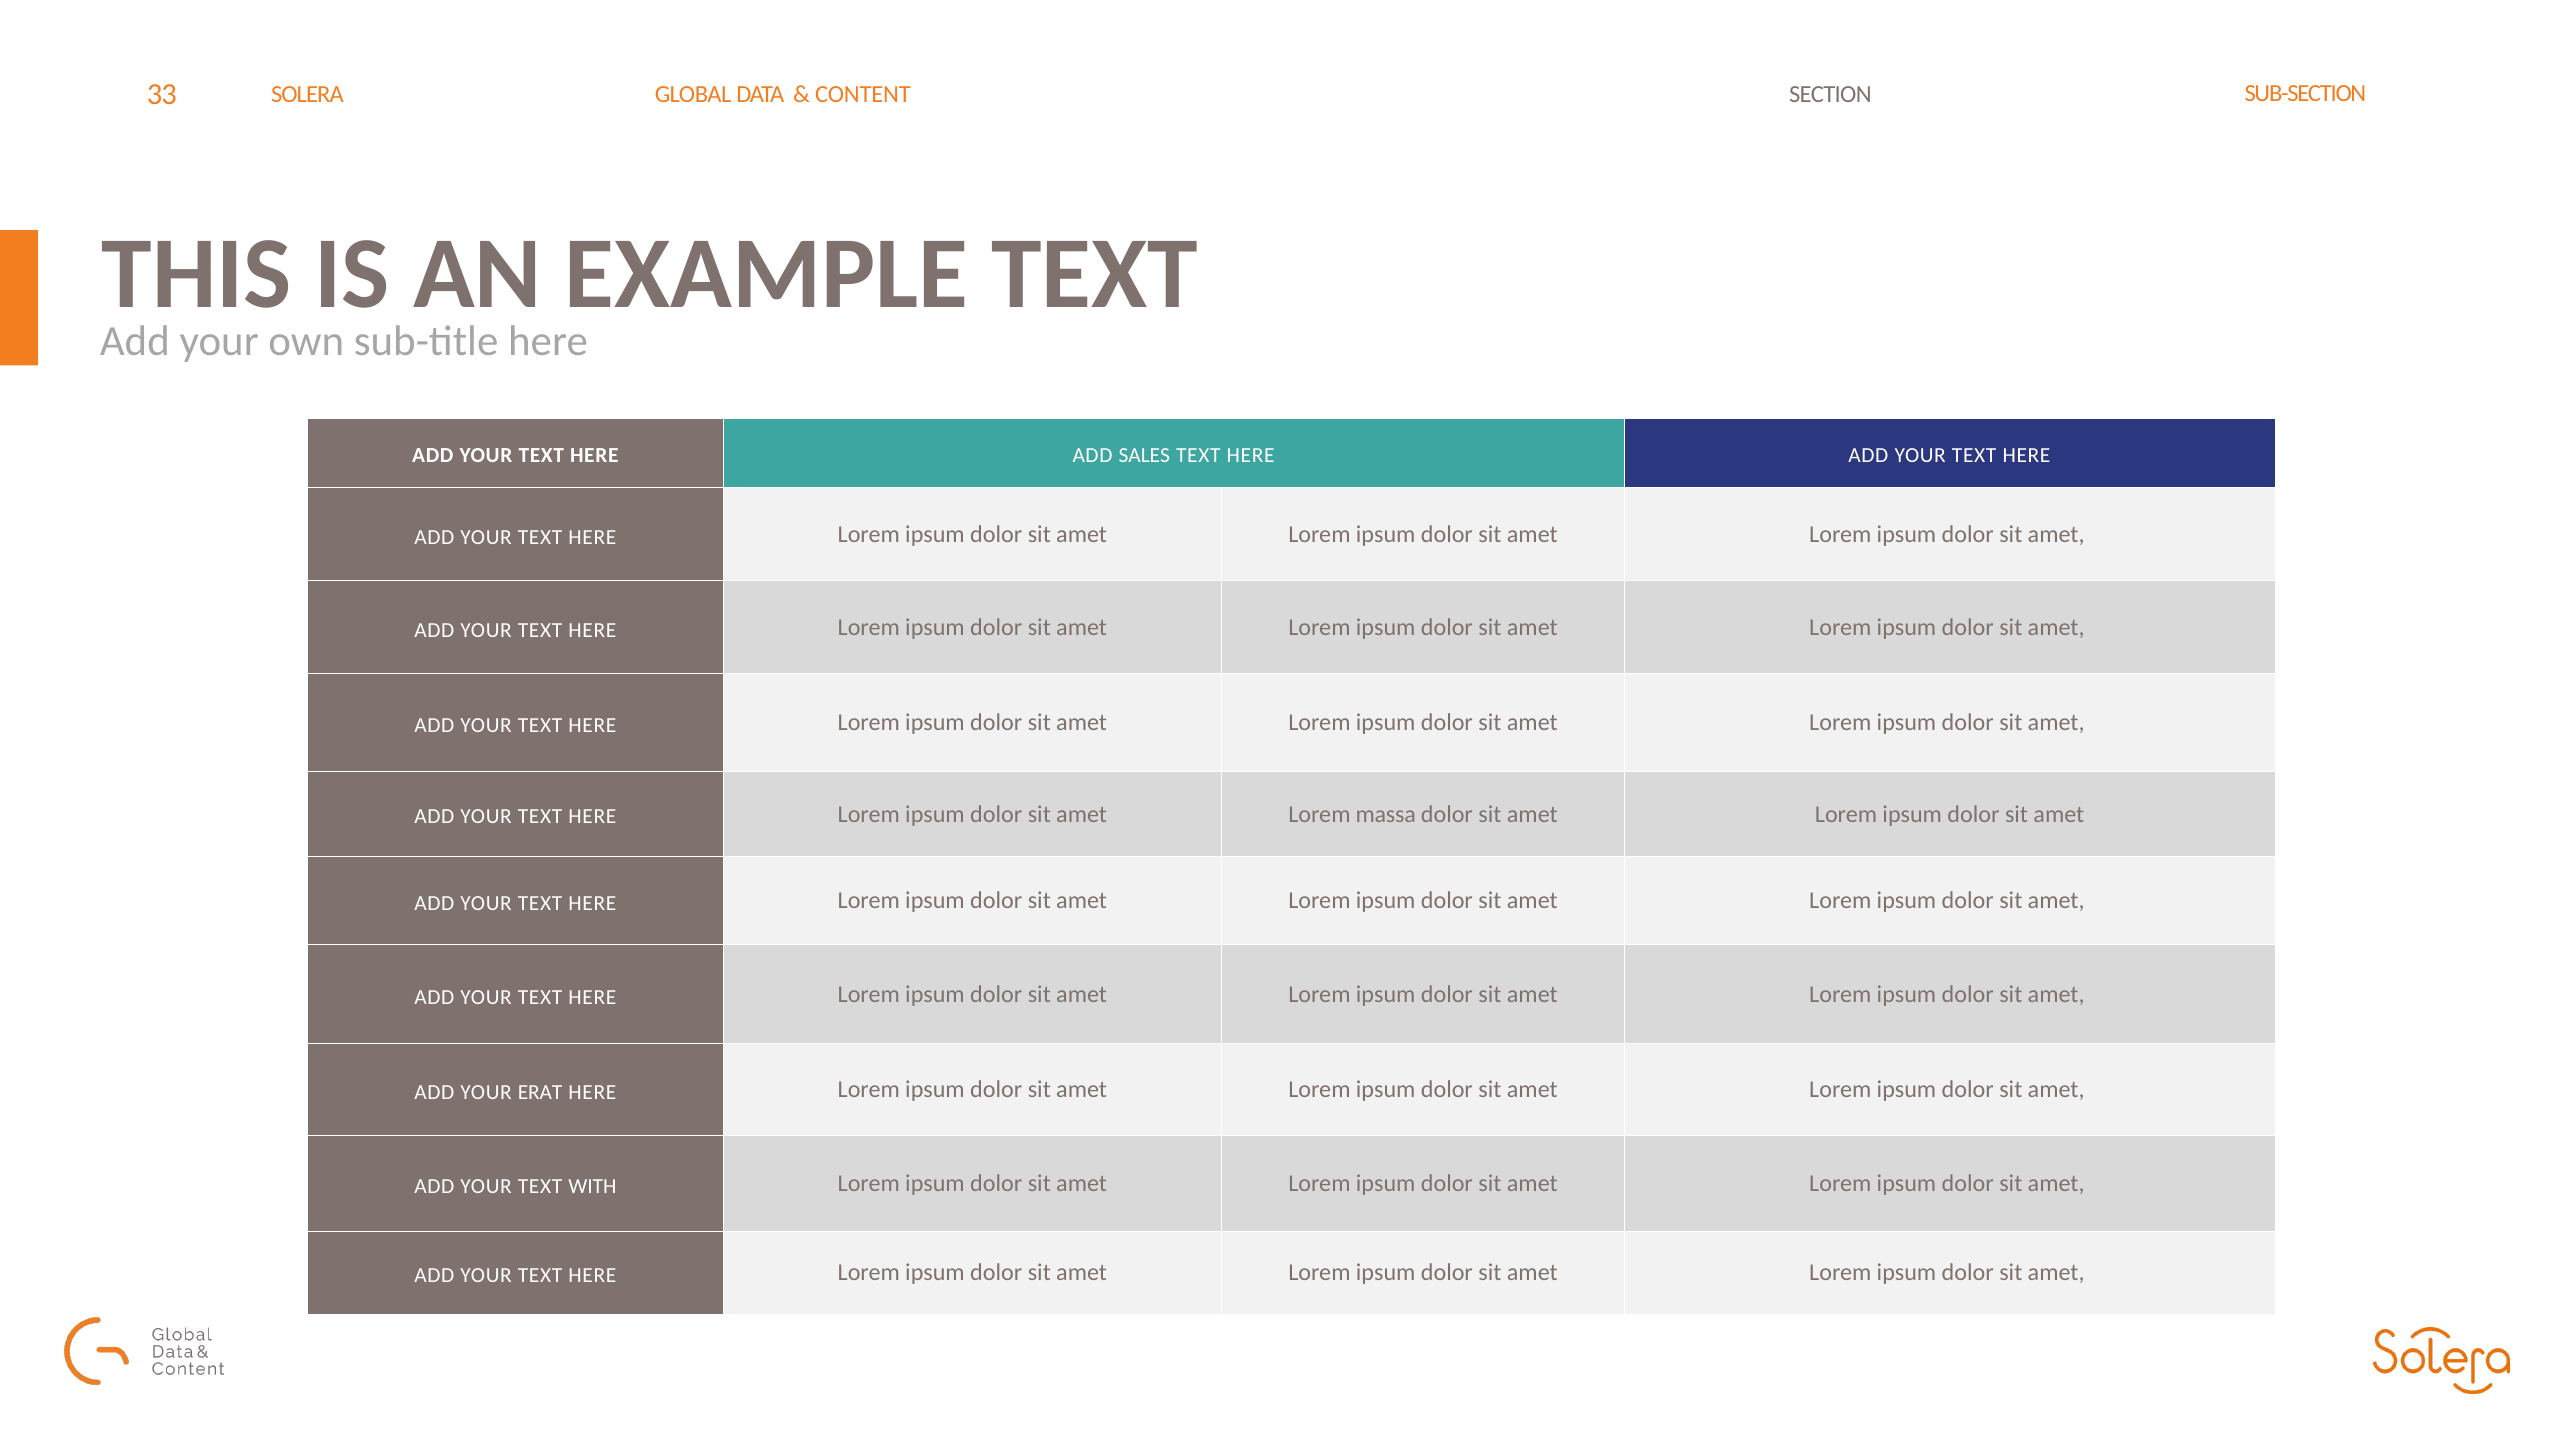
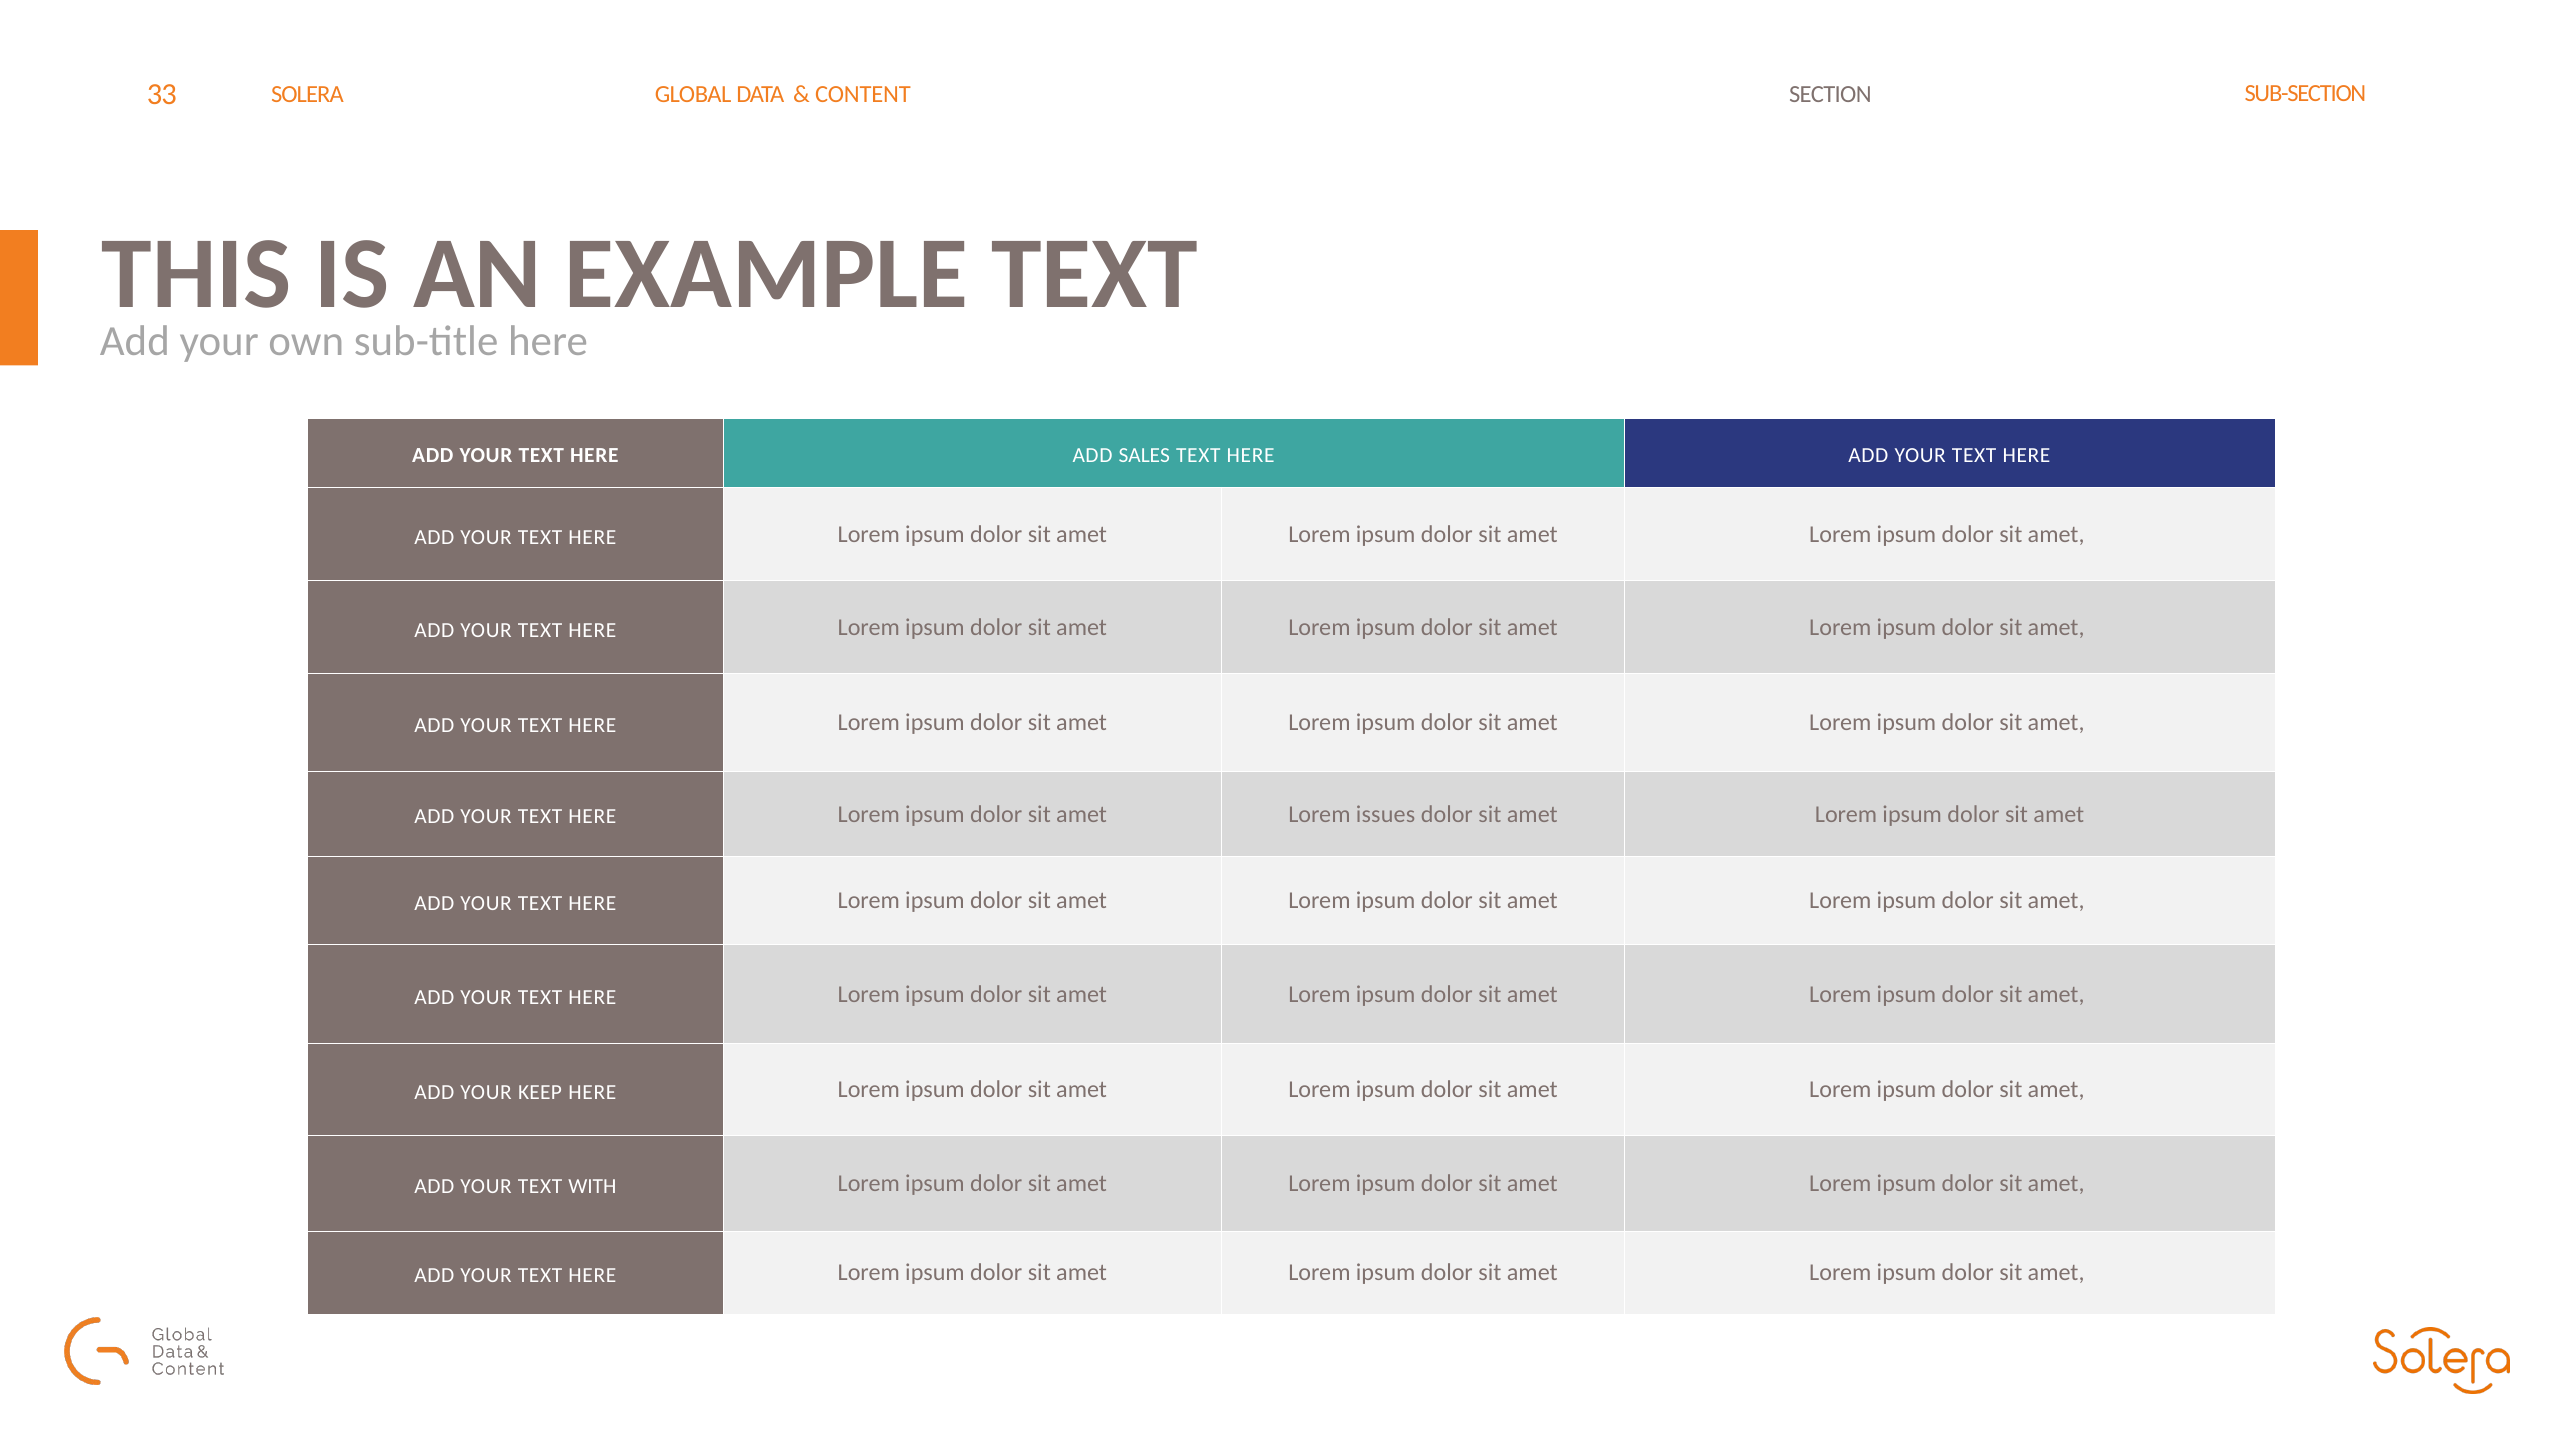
massa: massa -> issues (1386, 814)
ERAT: ERAT -> KEEP (540, 1093)
